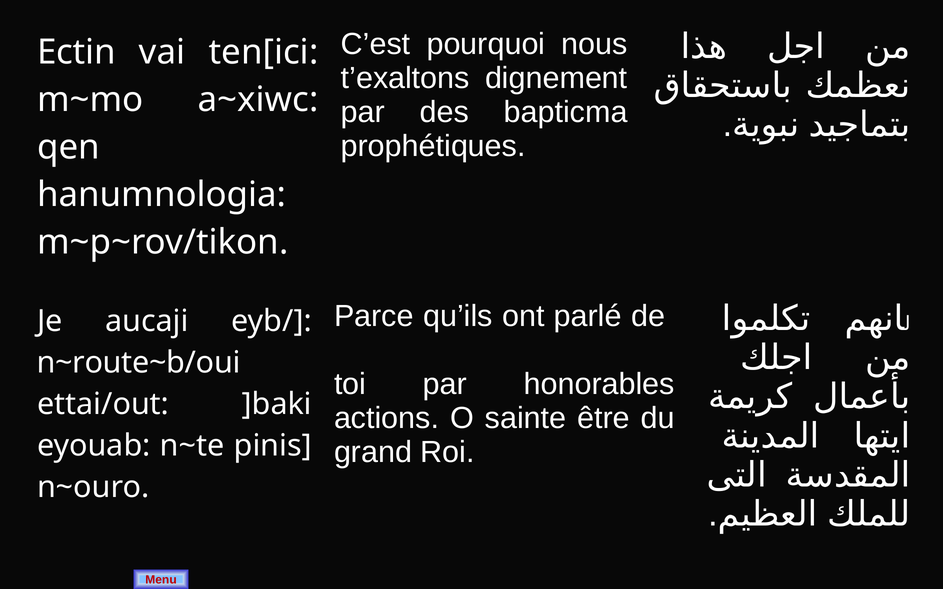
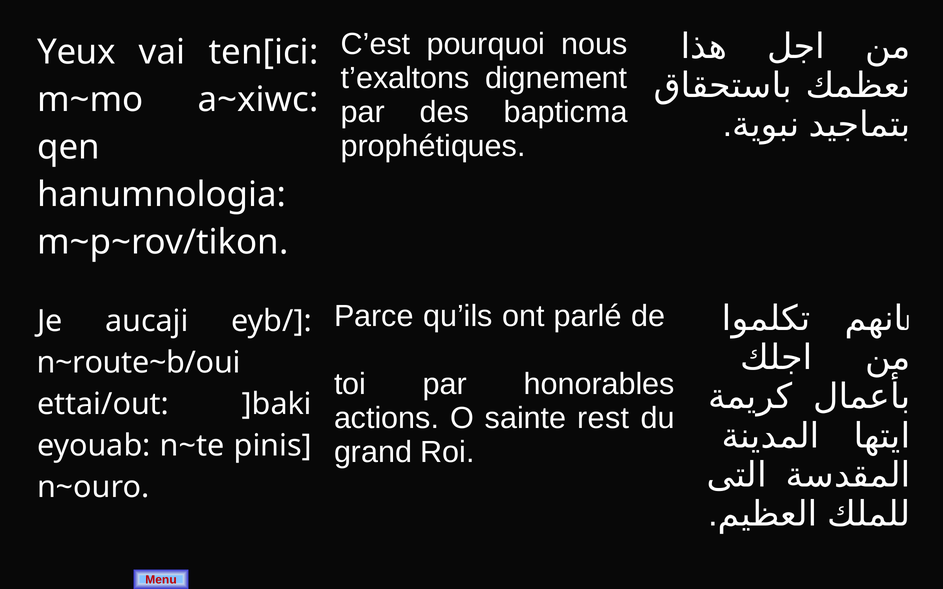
Ectin: Ectin -> Yeux (76, 52)
être: être -> rest (603, 418)
